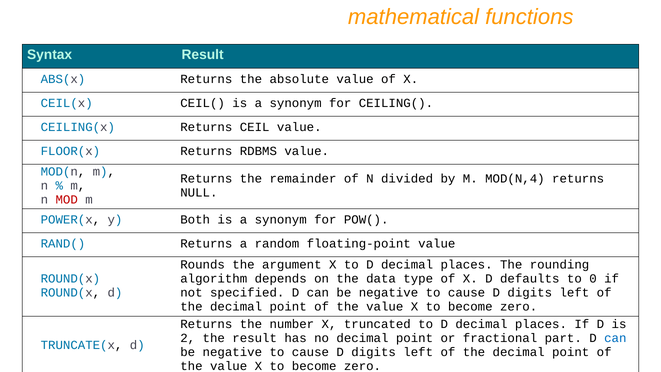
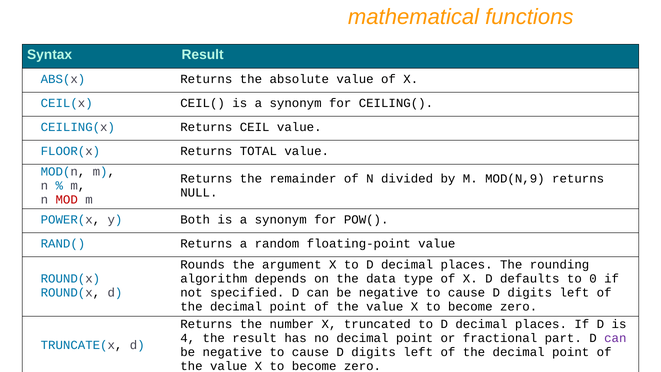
RDBMS: RDBMS -> TOTAL (258, 151)
MOD(N,4: MOD(N,4 -> MOD(N,9 (515, 178)
2: 2 -> 4 (188, 338)
can colour: blue -> purple (615, 338)
